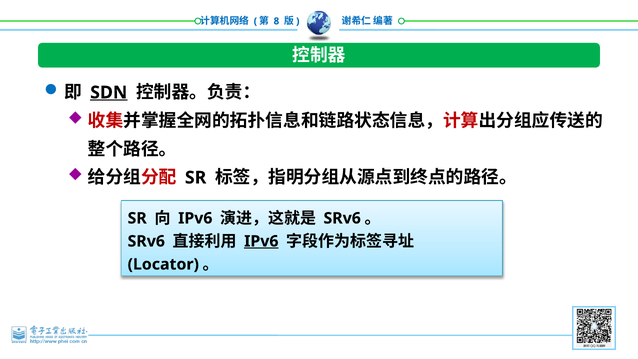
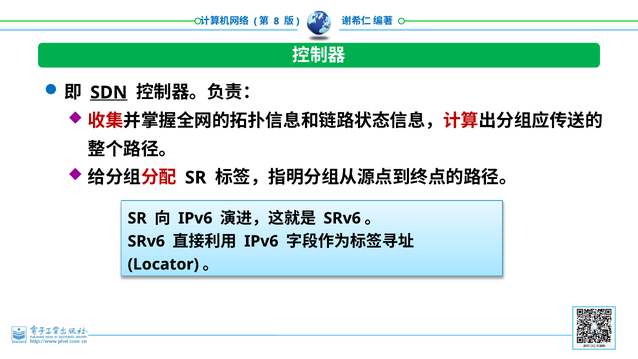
IPv6 underline: present -> none (261, 241)
